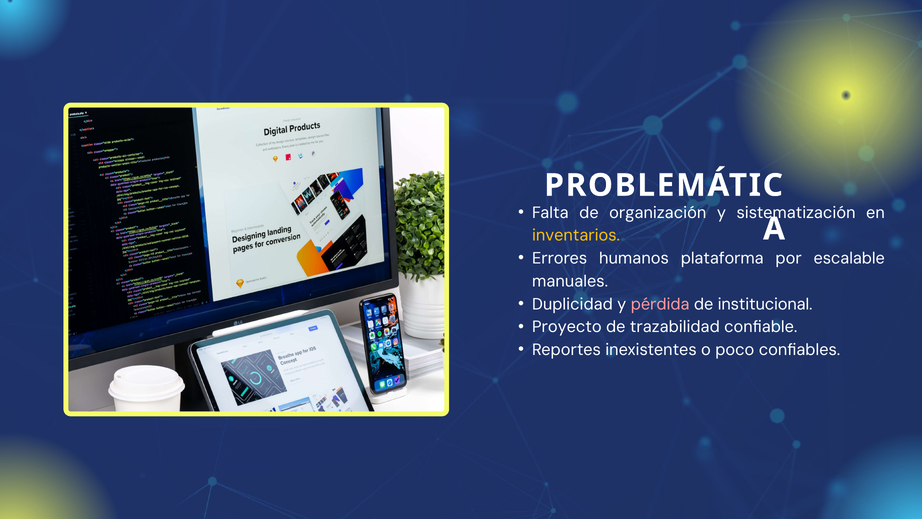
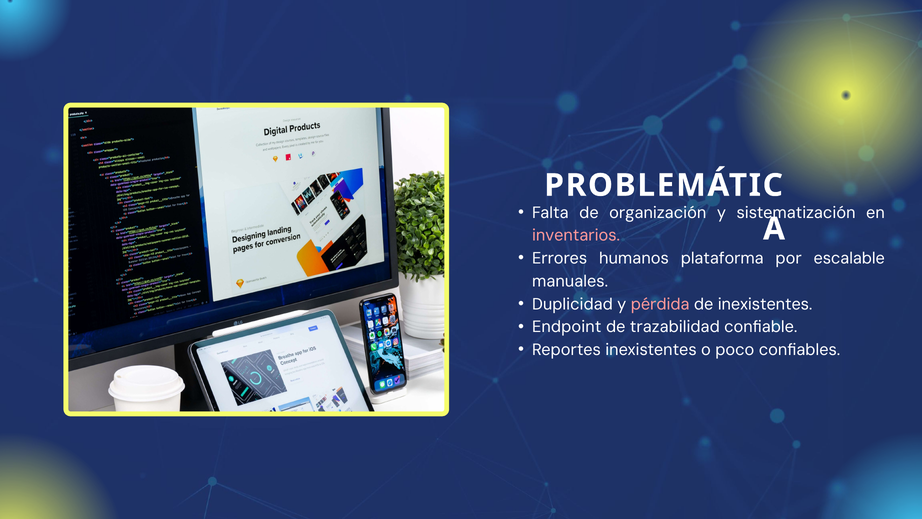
inventarios colour: yellow -> pink (576, 235)
de institucional: institucional -> inexistentes (765, 304)
Proyecto: Proyecto -> Endpoint (567, 327)
